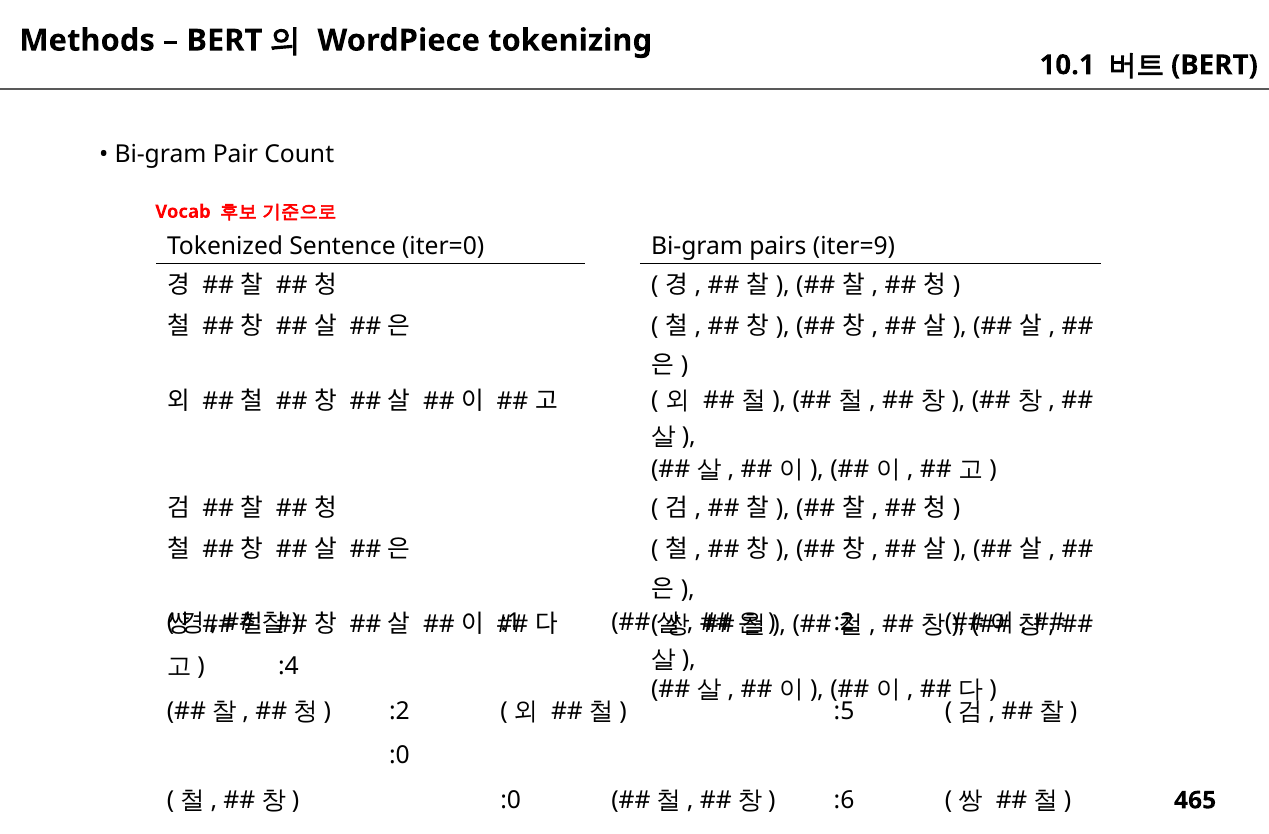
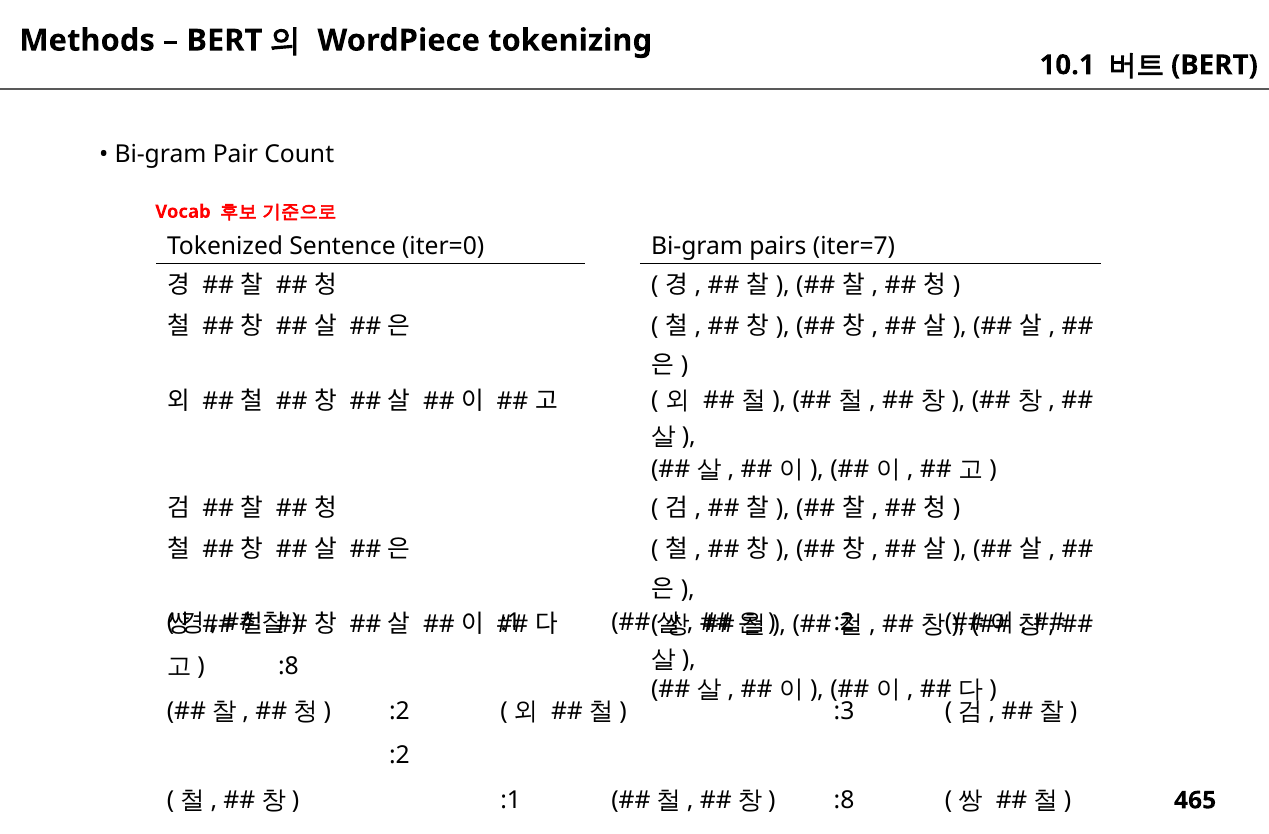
iter=9: iter=9 -> iter=7 (854, 246)
:4: :4 -> :8 (288, 666)
:5: :5 -> :3 (844, 711)
:0: :0 -> :2 (400, 755)
:0: :0 -> :1 (511, 799)
:6: :6 -> :8 (844, 799)
